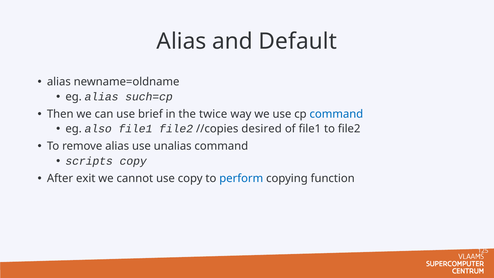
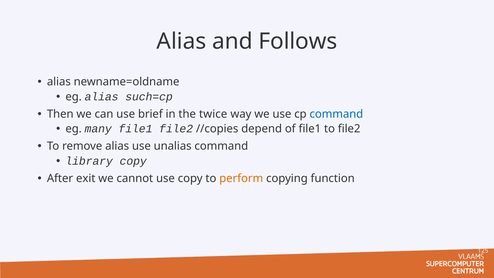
Default: Default -> Follows (298, 41)
also: also -> many (98, 129)
desired: desired -> depend (262, 129)
scripts: scripts -> library (89, 161)
perform colour: blue -> orange (241, 178)
